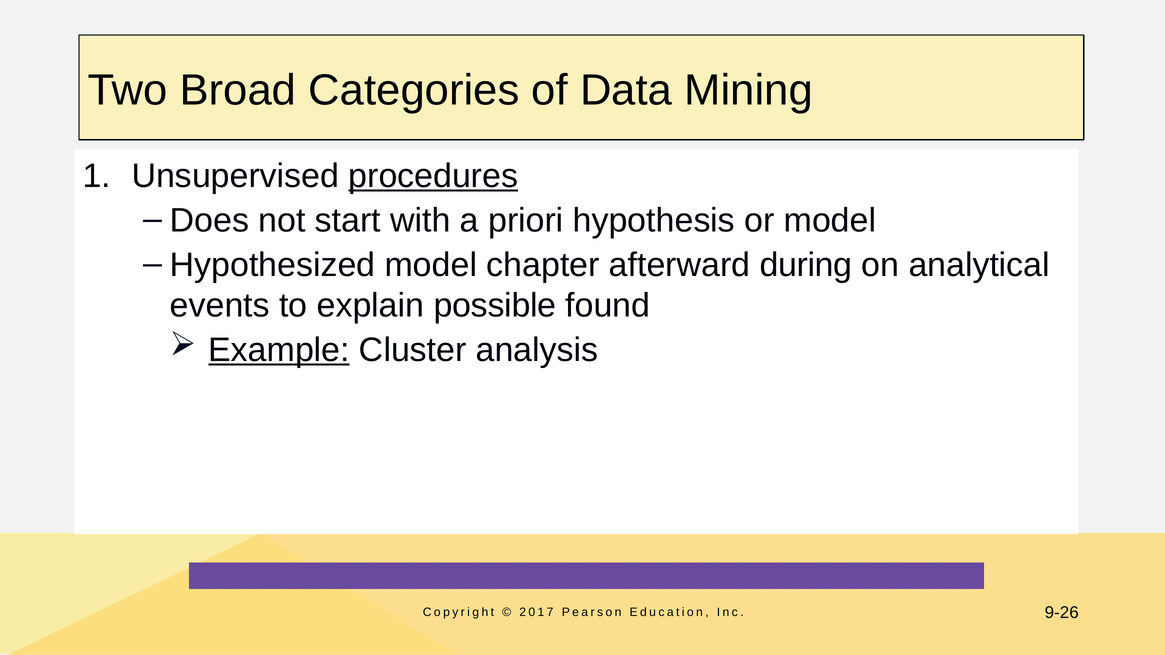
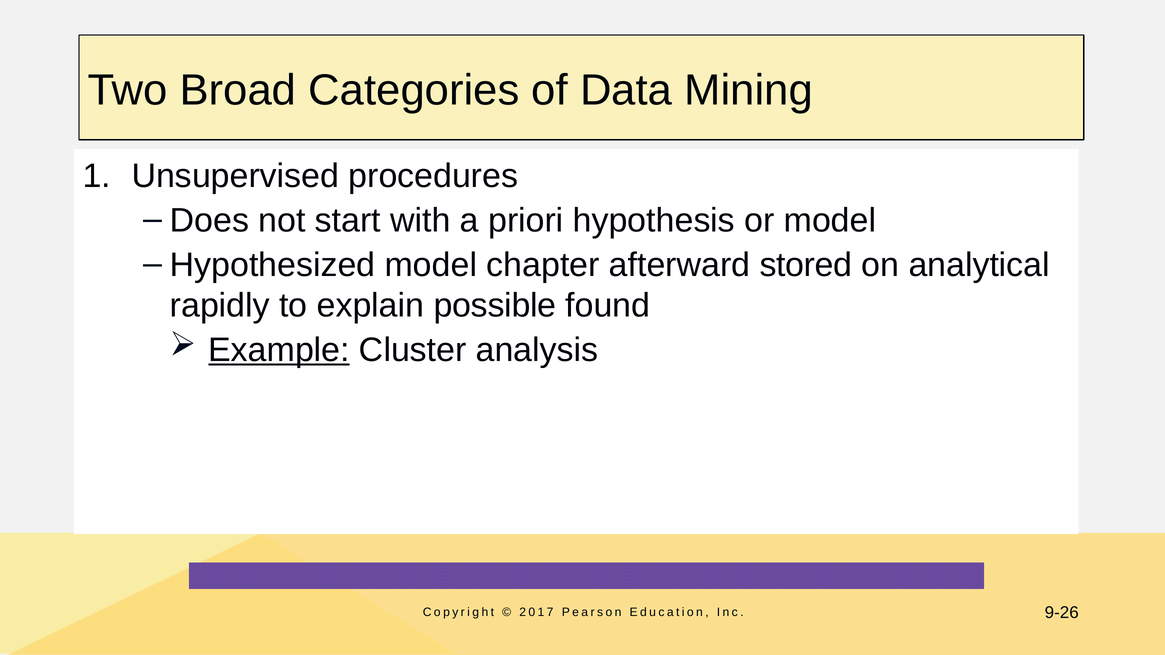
procedures underline: present -> none (433, 176)
during: during -> stored (806, 265)
events: events -> rapidly (220, 306)
